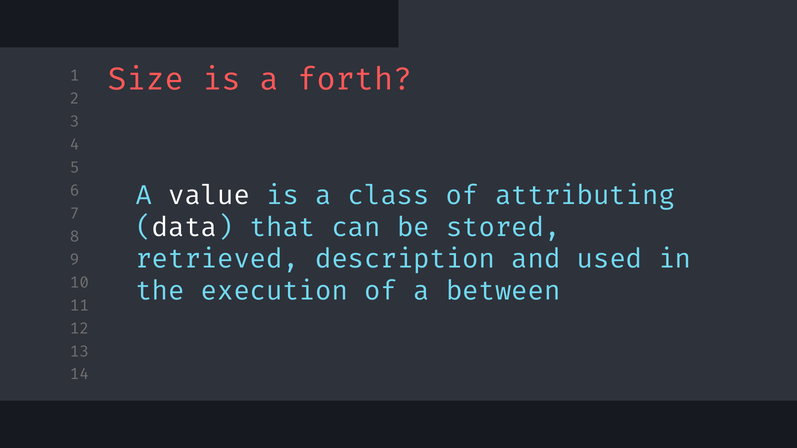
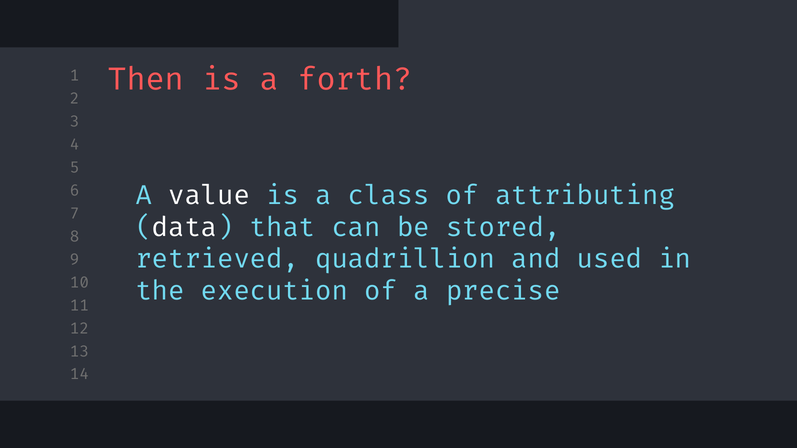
Size: Size -> Then (146, 80)
description: description -> quadrillion (405, 259)
between: between -> precise (503, 291)
